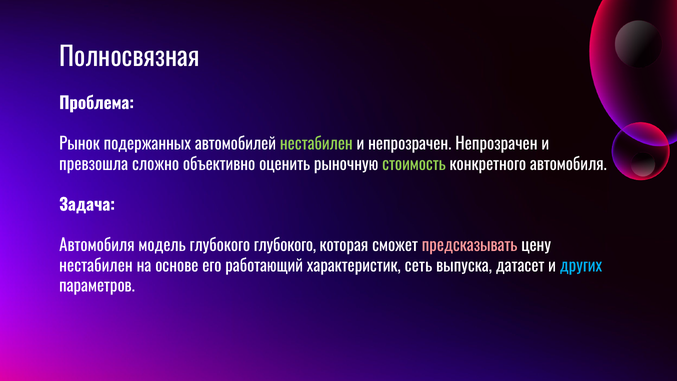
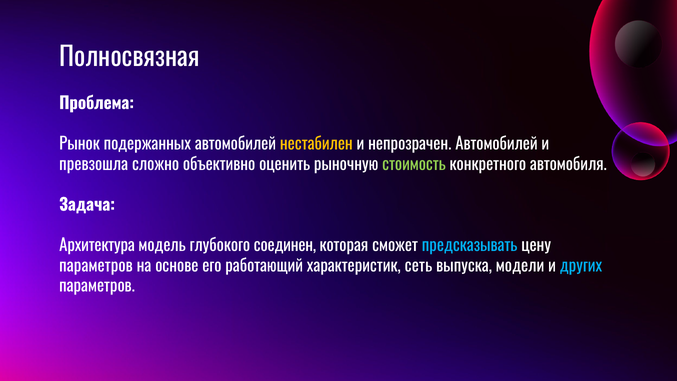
нестабилен colour: light green -> yellow (316, 144)
непрозрачен Непрозрачен: Непрозрачен -> Автомобилей (496, 144)
Автомобиля: Автомобиля -> Архитектура (97, 246)
глубокого глубокого: глубокого -> соединен (285, 246)
предсказывать colour: pink -> light blue (470, 246)
нестабилен: нестабилен -> параметров (96, 266)
датасет: датасет -> модели (520, 266)
